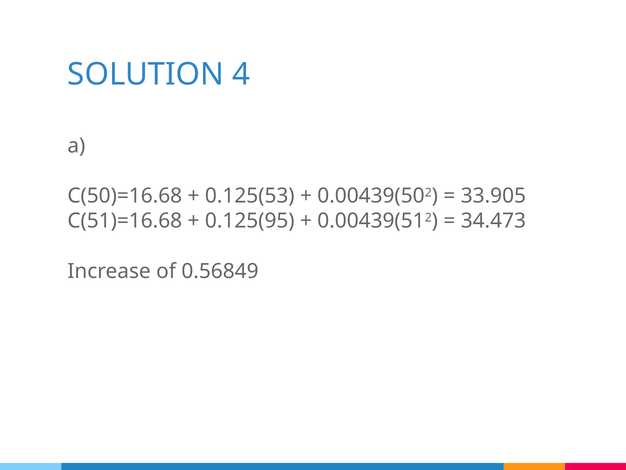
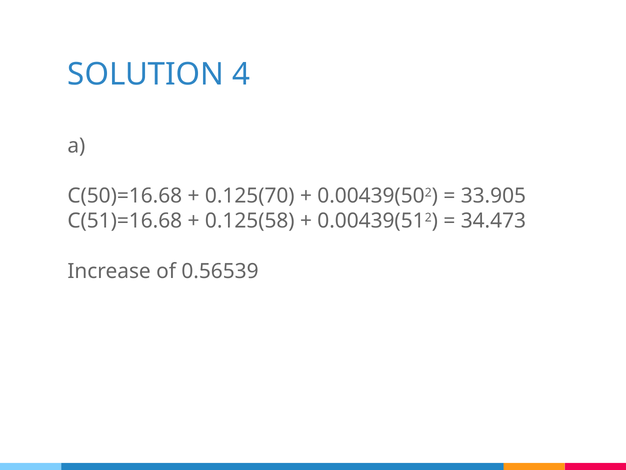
0.125(53: 0.125(53 -> 0.125(70 (250, 196)
0.125(95: 0.125(95 -> 0.125(58 (250, 221)
0.56849: 0.56849 -> 0.56539 (220, 271)
